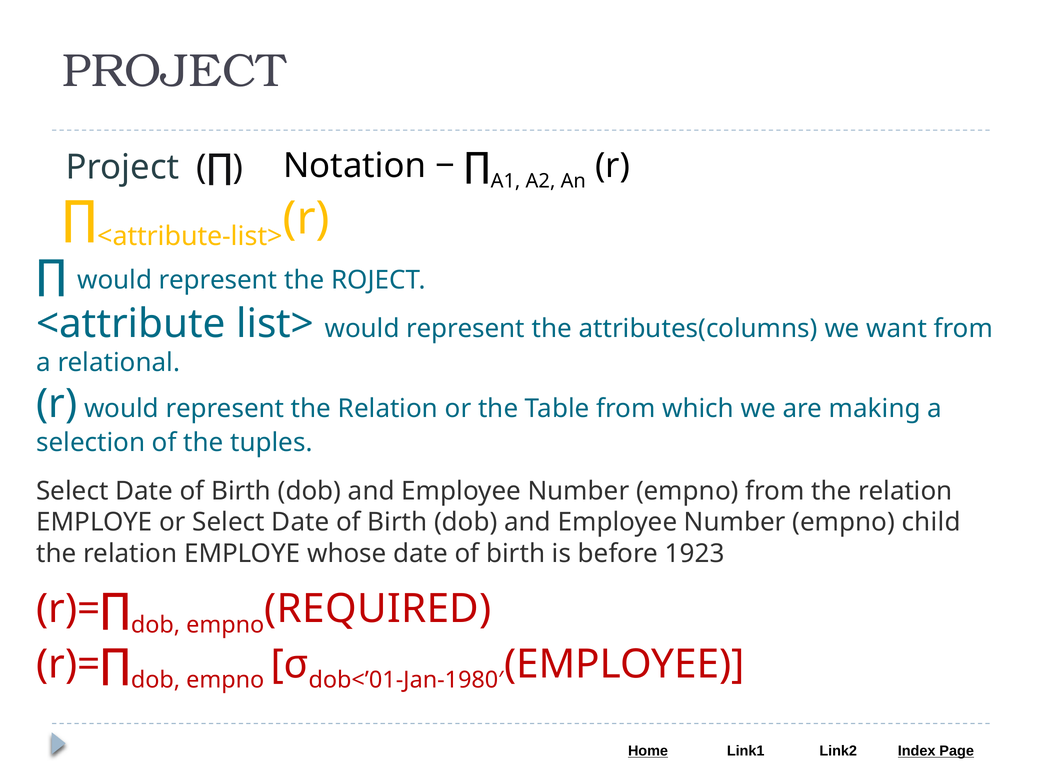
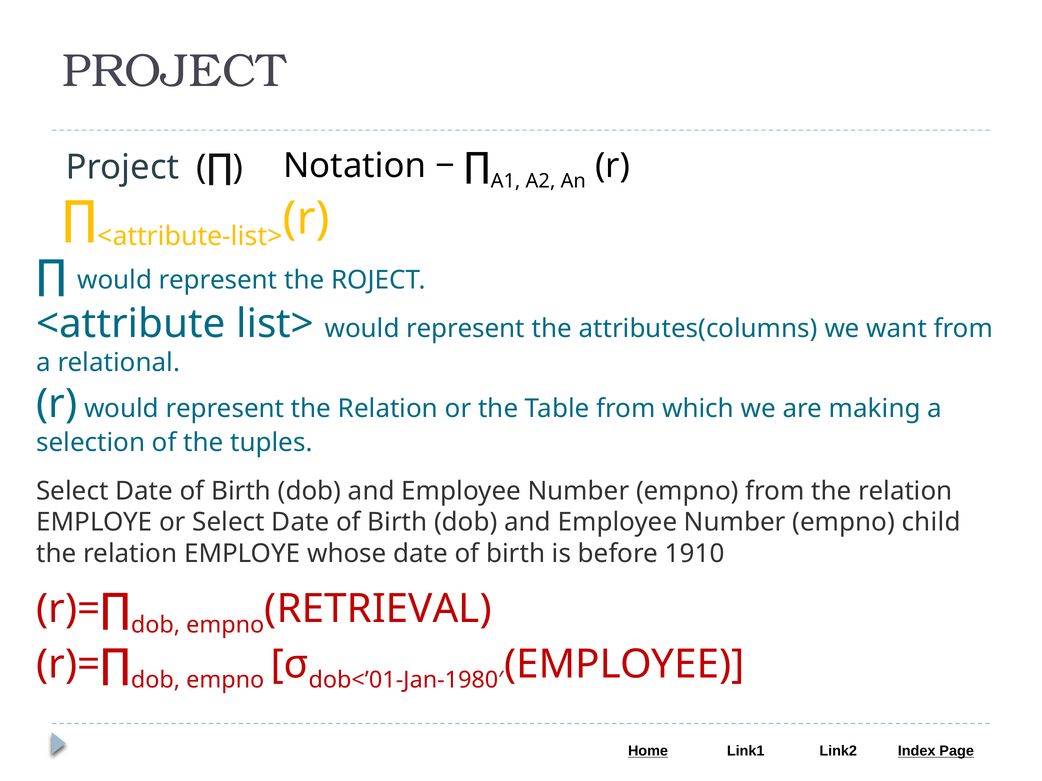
1923: 1923 -> 1910 (695, 554)
REQUIRED: REQUIRED -> RETRIEVAL (378, 609)
